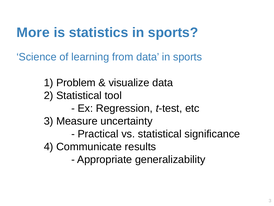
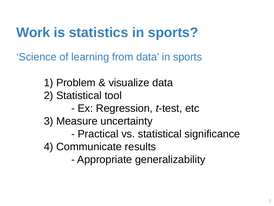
More: More -> Work (33, 32)
